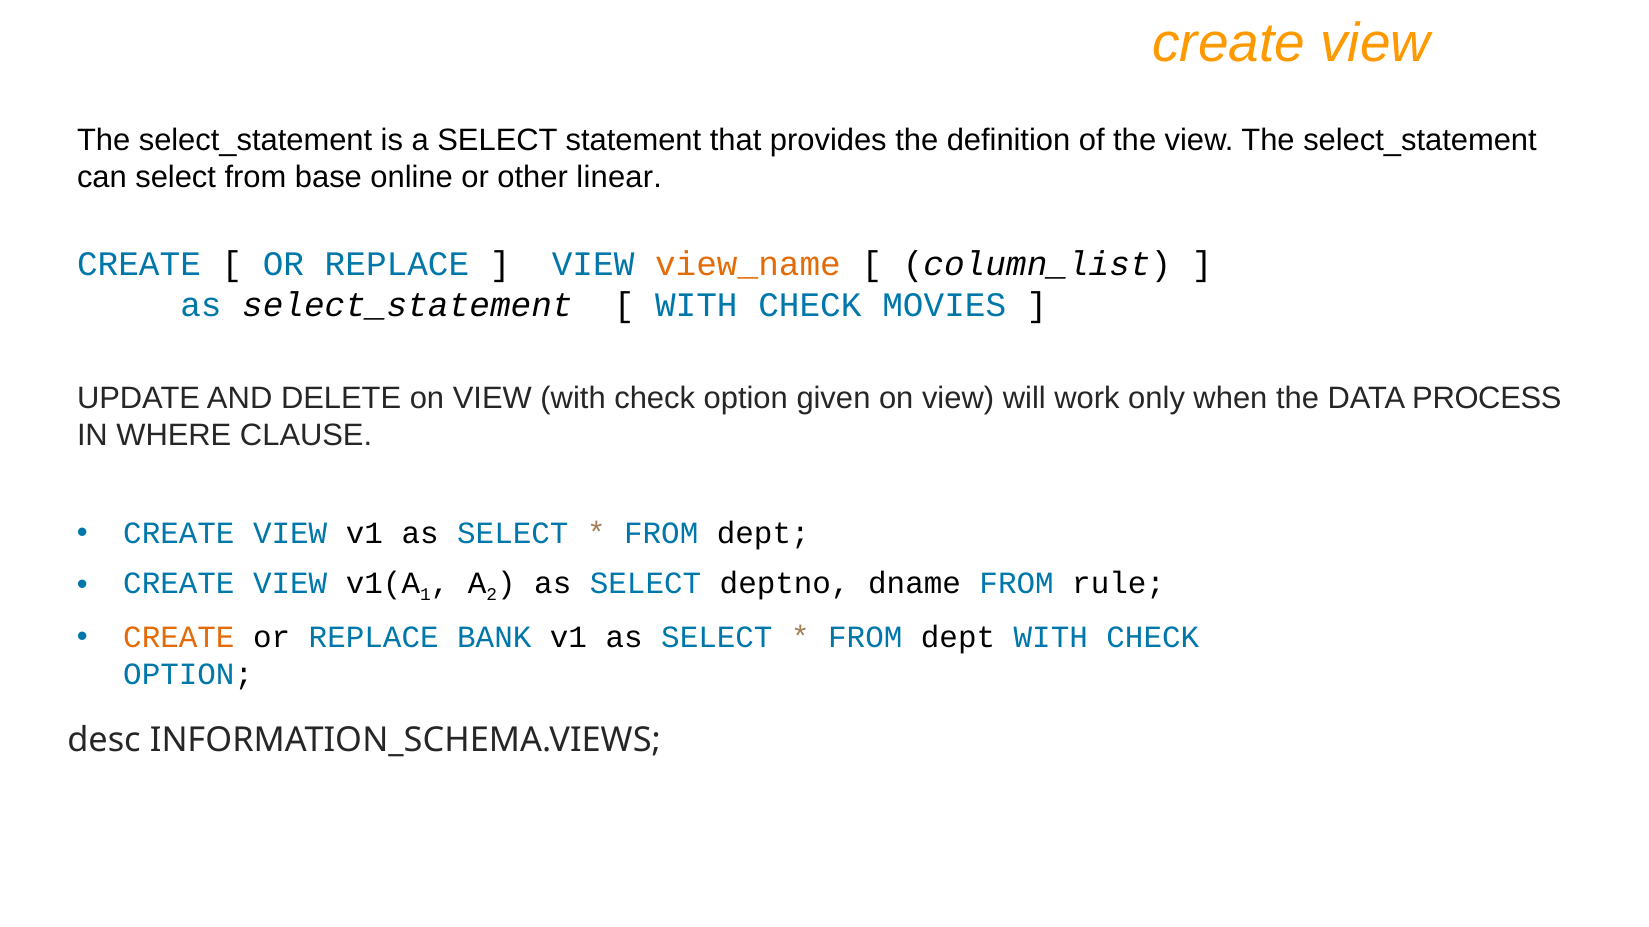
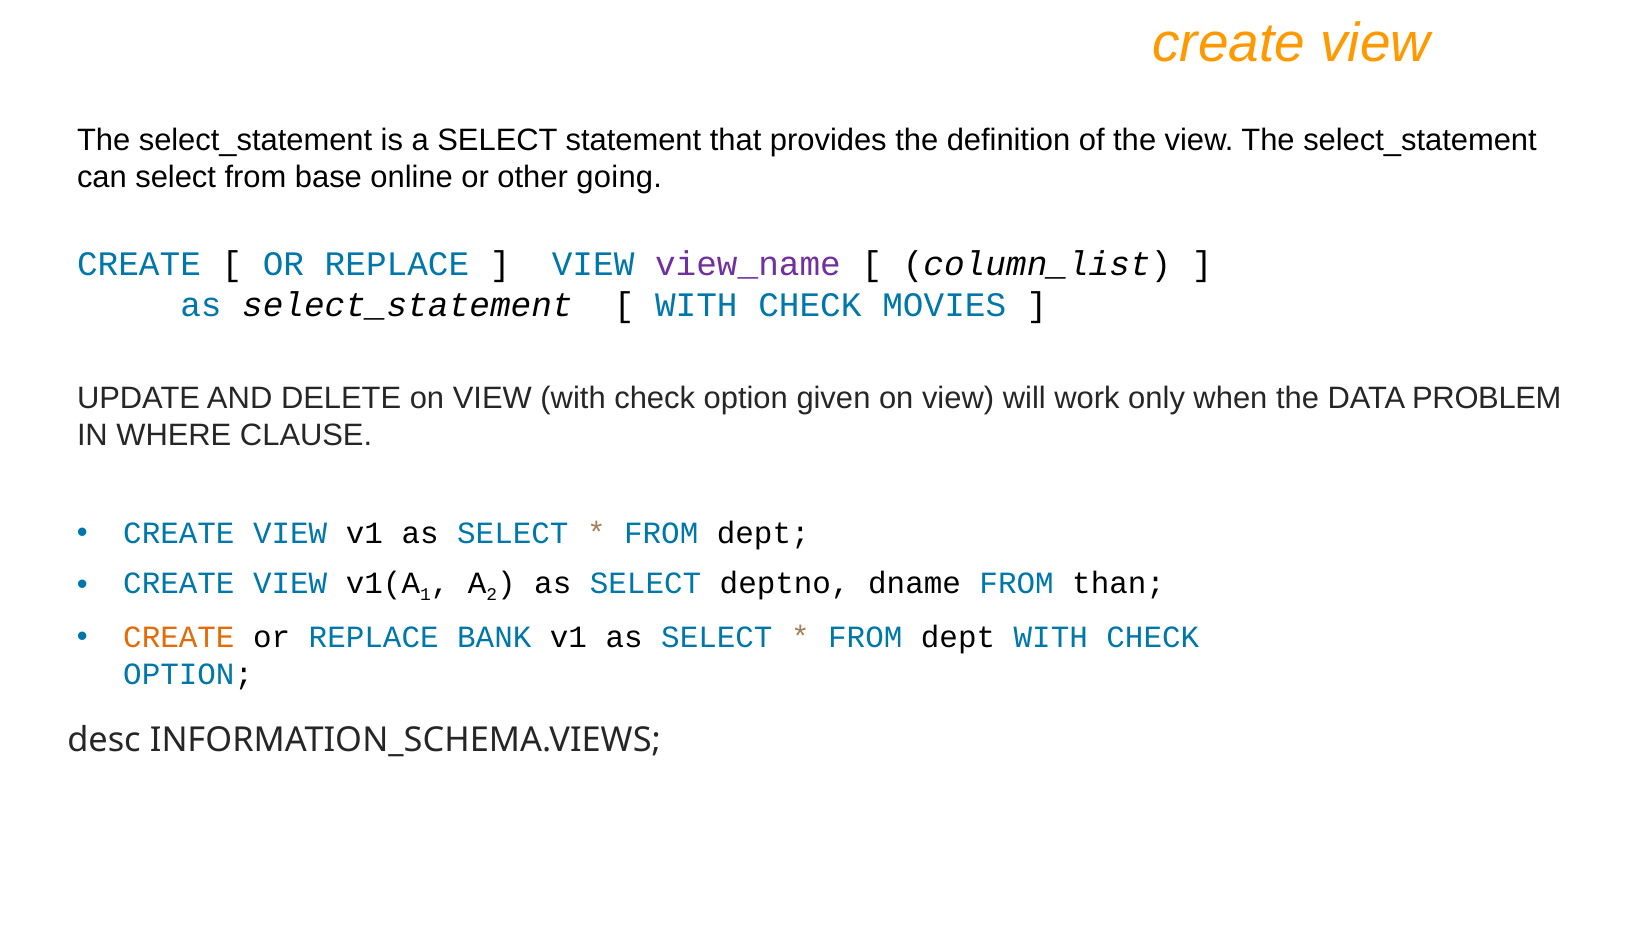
linear: linear -> going (619, 177)
view_name colour: orange -> purple (748, 264)
PROCESS: PROCESS -> PROBLEM (1487, 398)
rule: rule -> than (1119, 583)
